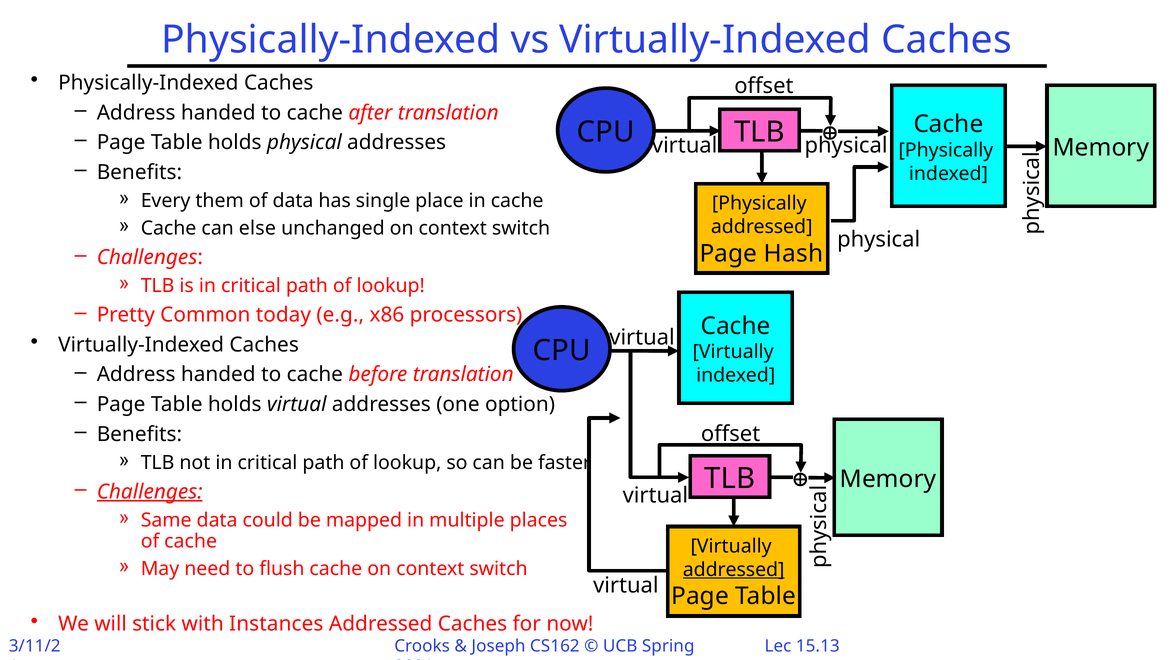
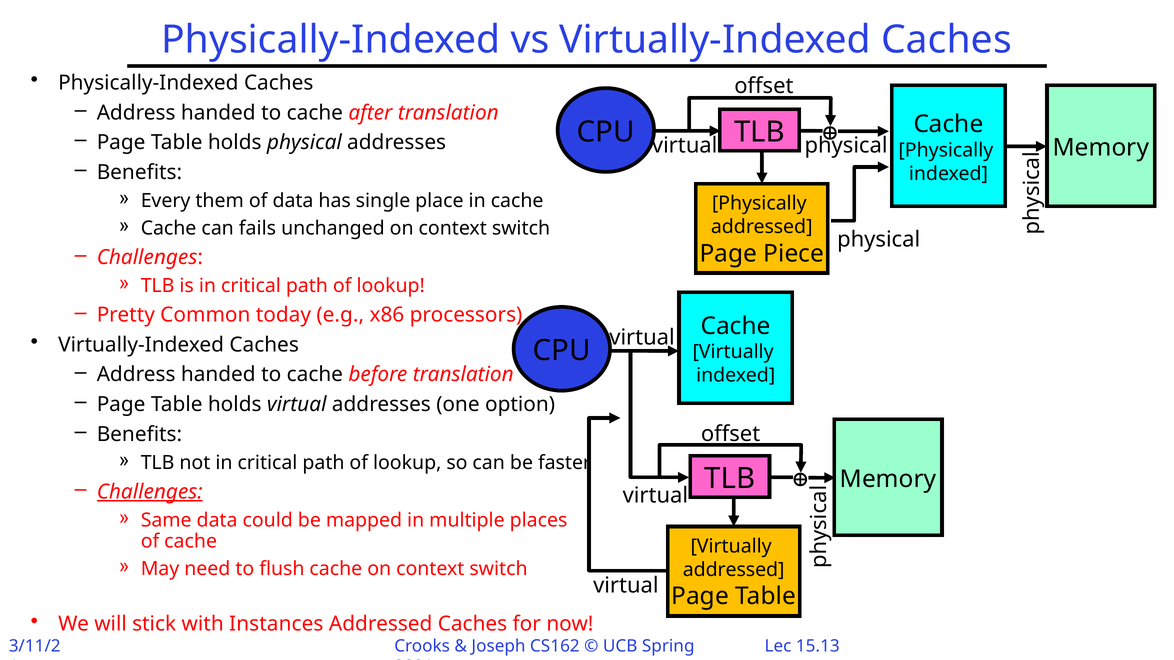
else: else -> fails (257, 229)
Hash: Hash -> Piece (794, 254)
addressed underline: present -> none (734, 570)
